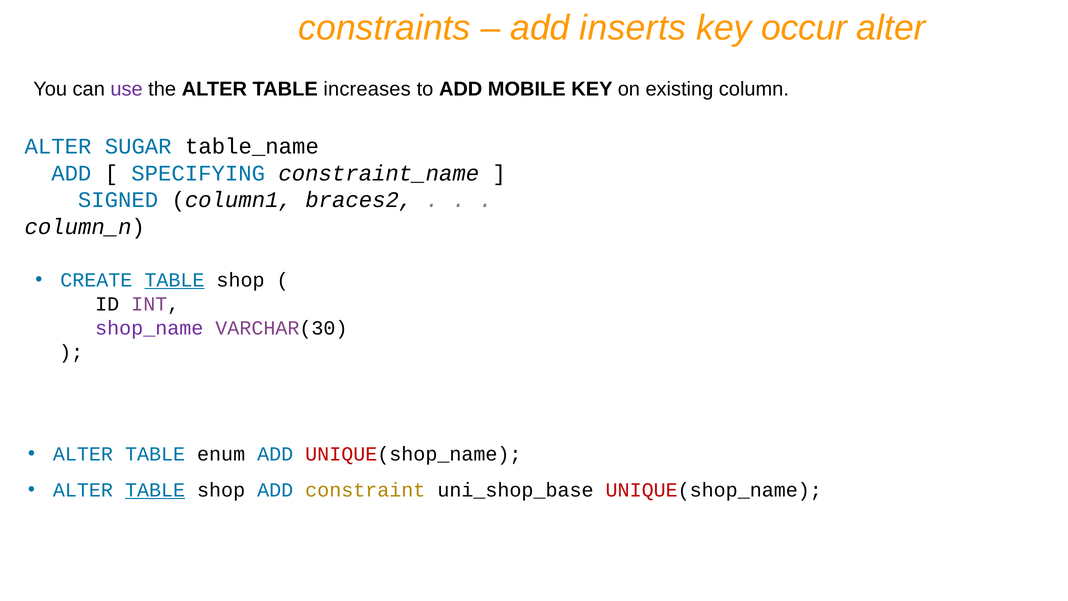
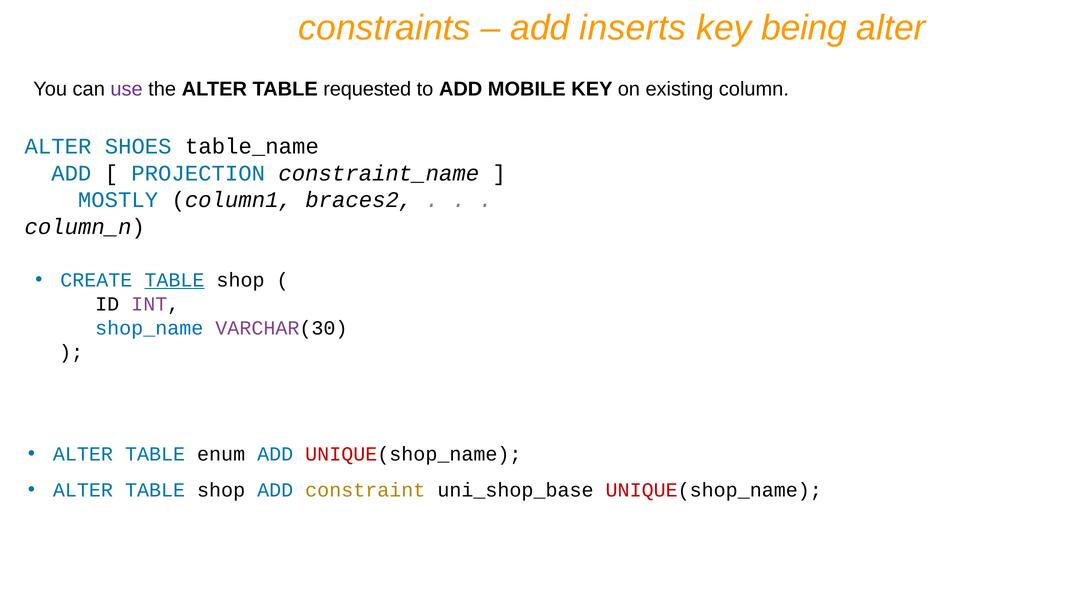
occur: occur -> being (804, 28)
increases: increases -> requested (367, 89)
SUGAR: SUGAR -> SHOES (138, 147)
SPECIFYING: SPECIFYING -> PROJECTION (198, 173)
SIGNED: SIGNED -> MOSTLY (118, 200)
shop_name colour: purple -> blue (149, 328)
TABLE underline: present -> none (155, 490)
